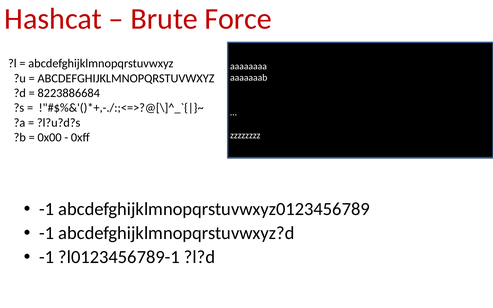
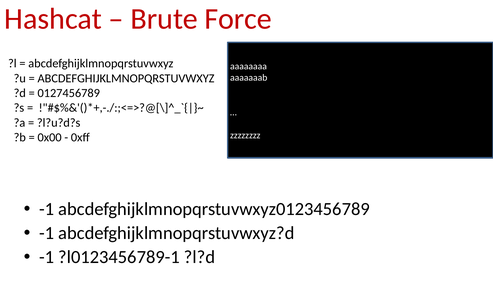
8223886684: 8223886684 -> 0127456789 (69, 93)
